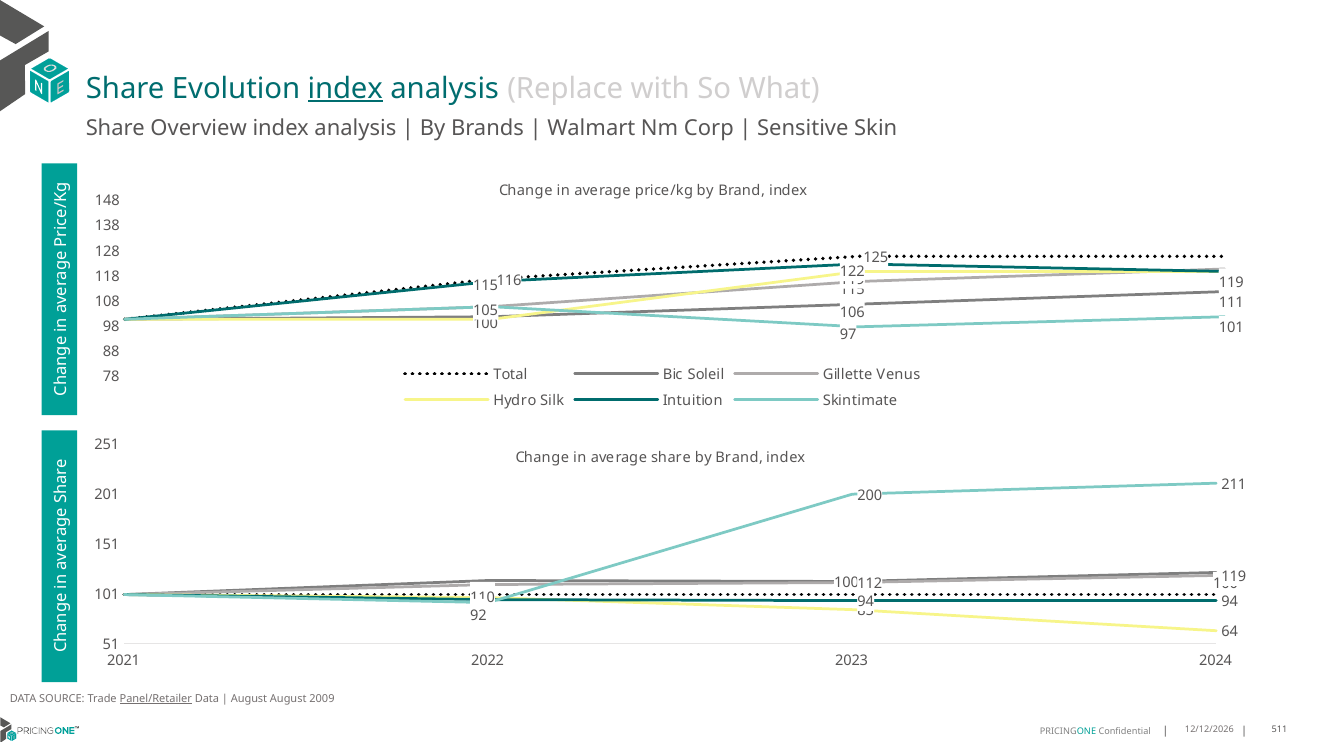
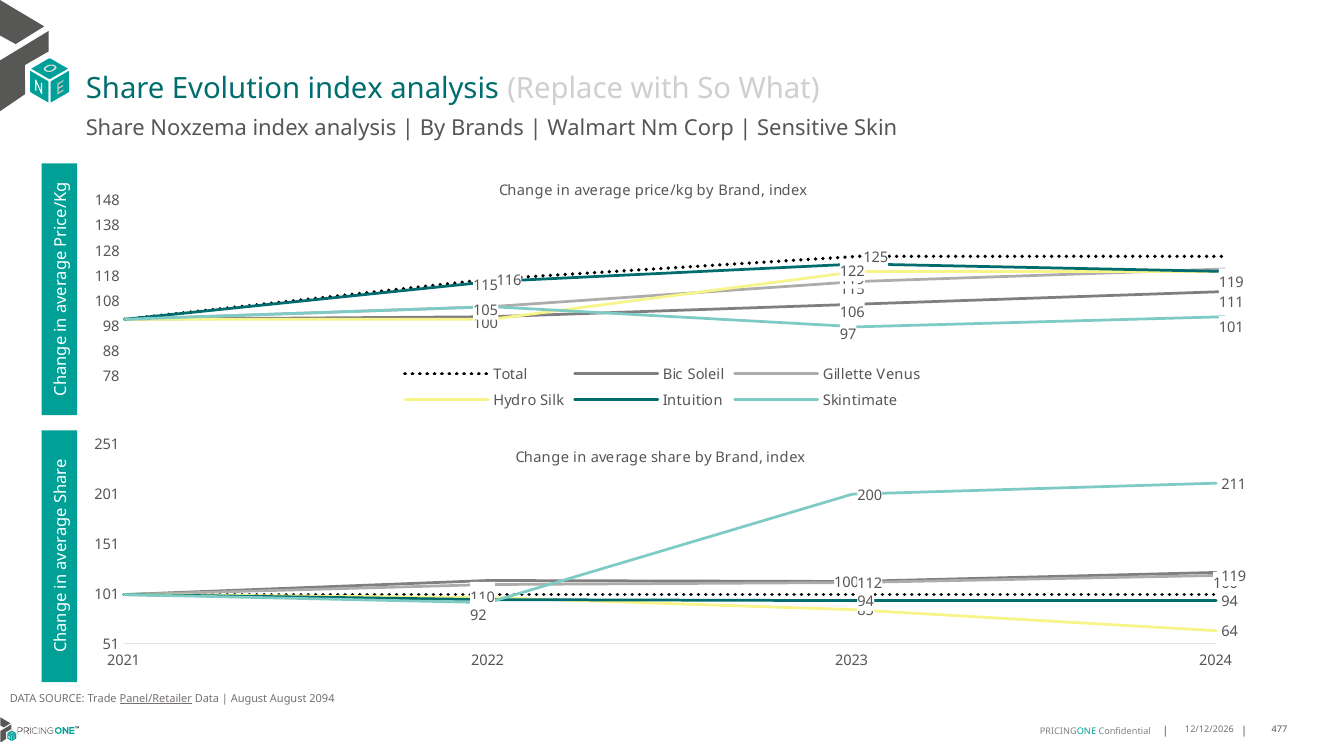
index underline: present -> none (345, 89)
Overview: Overview -> Noxzema (199, 129)
2009: 2009 -> 2094 (322, 699)
511: 511 -> 477 (1280, 730)
